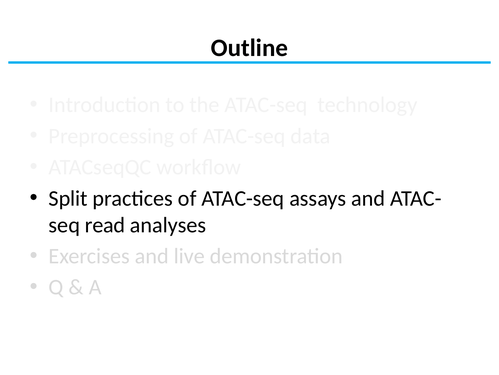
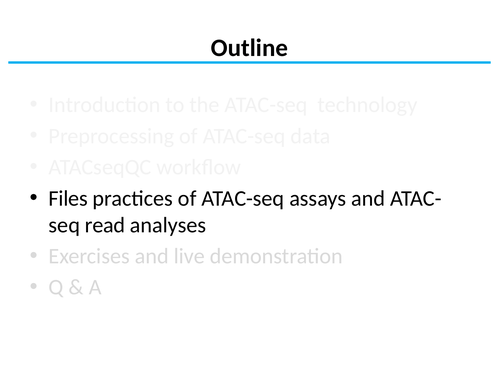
Split: Split -> Files (68, 198)
